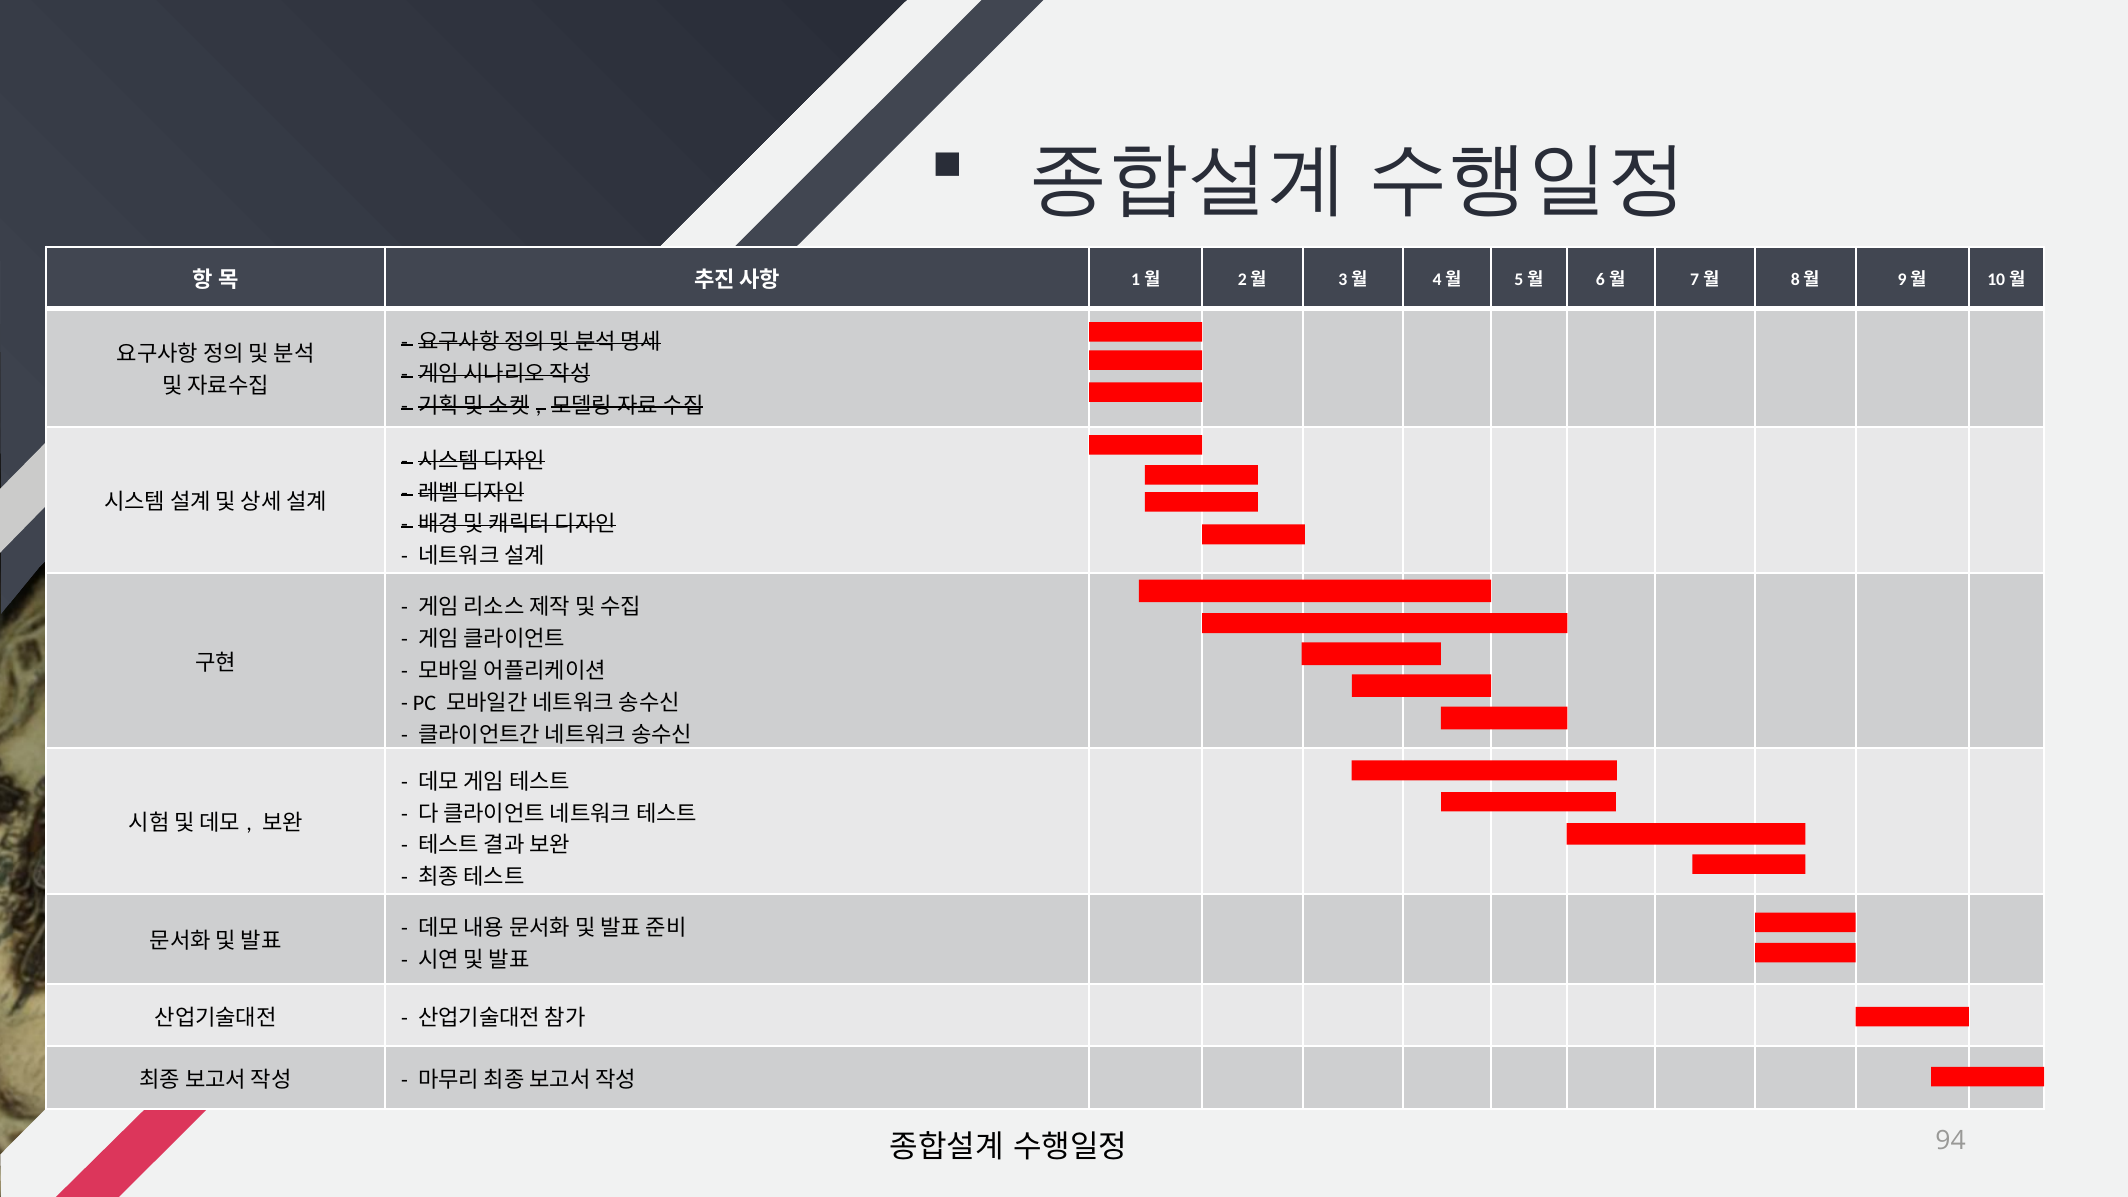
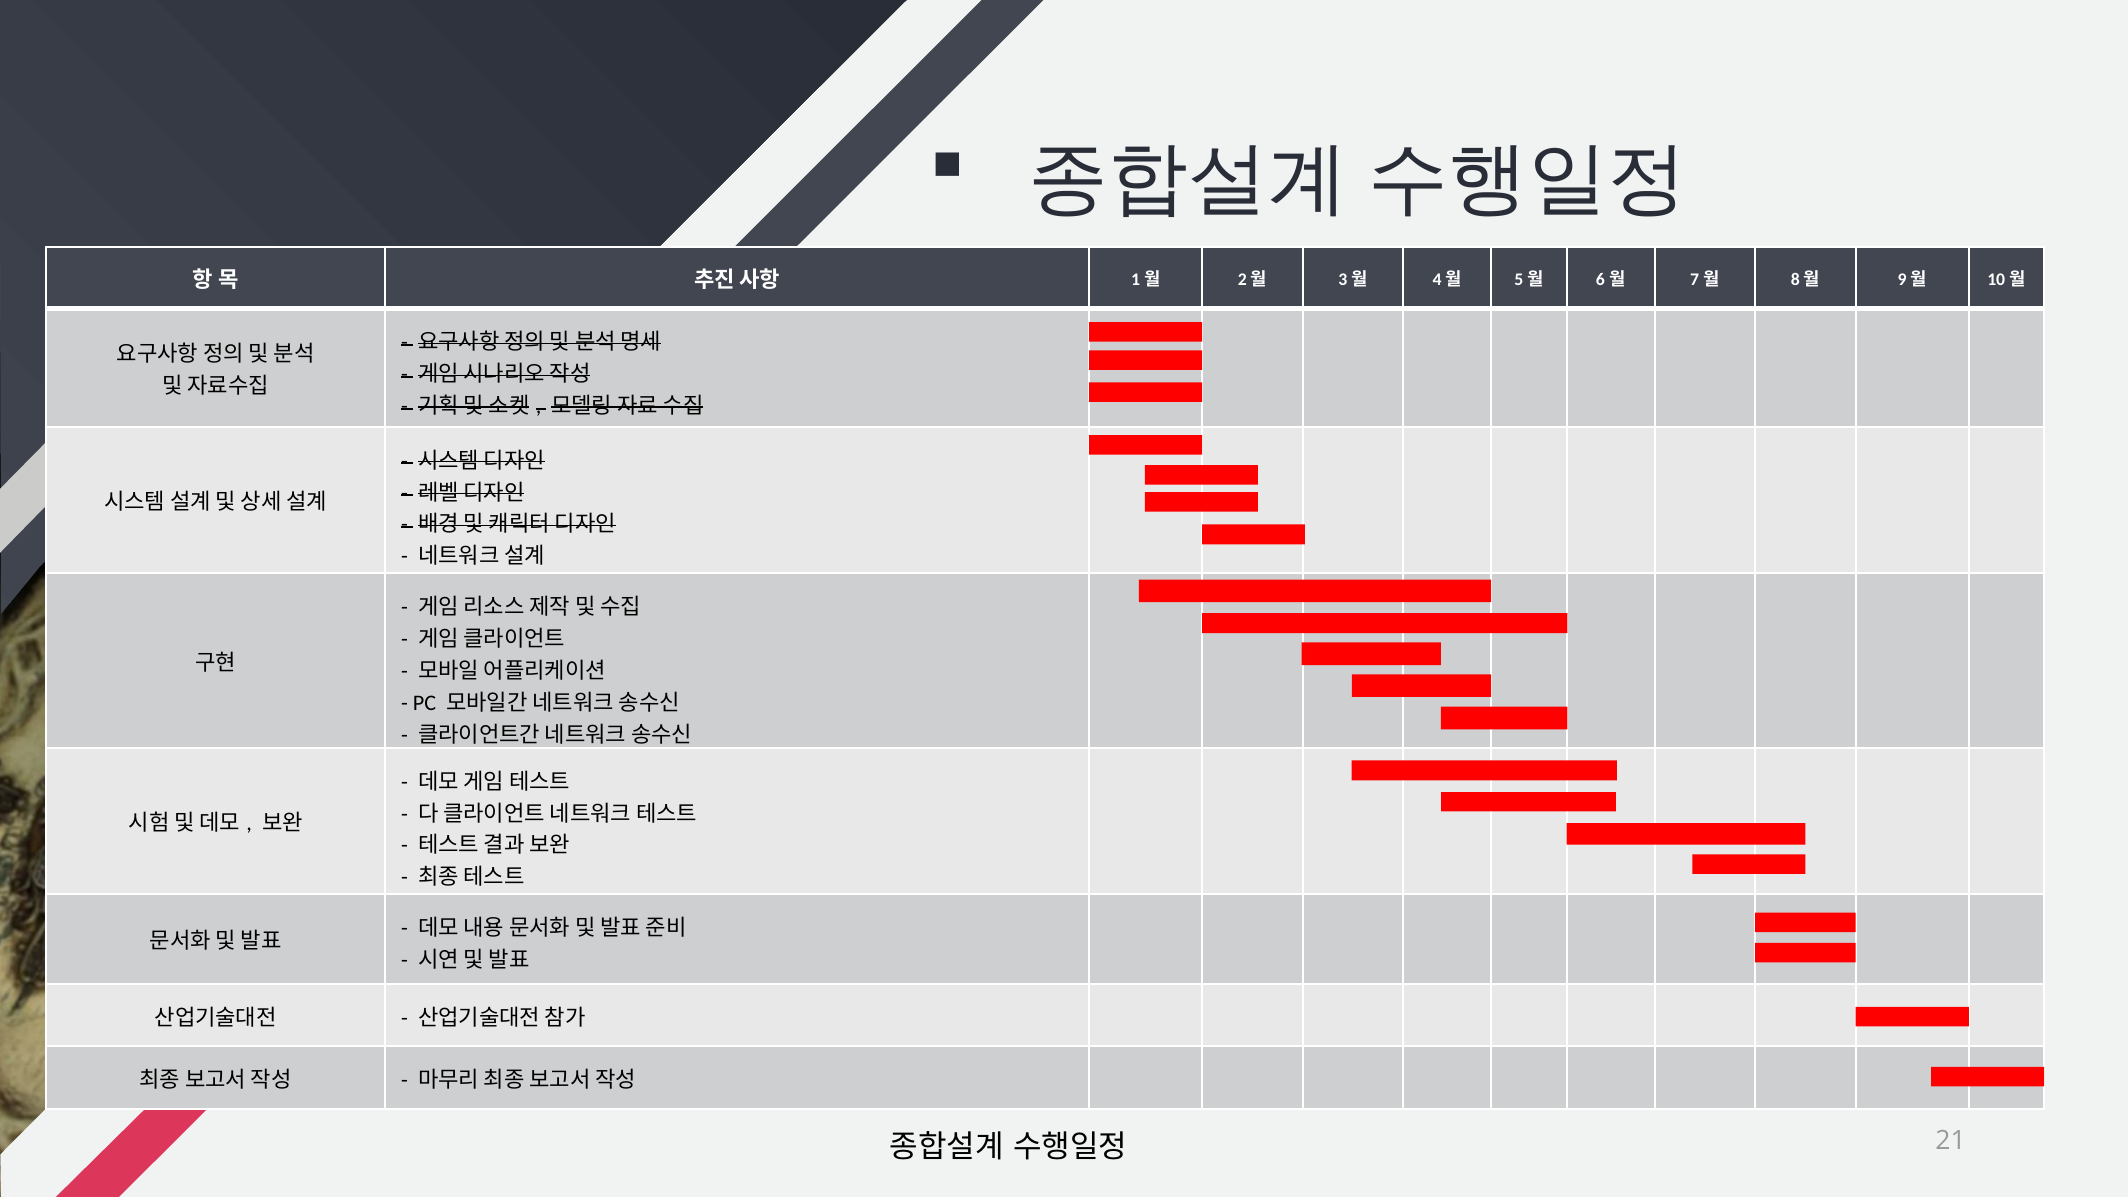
94: 94 -> 21 (1951, 1141)
